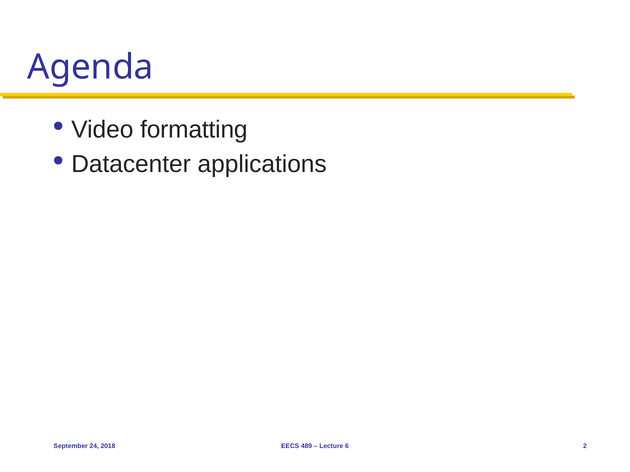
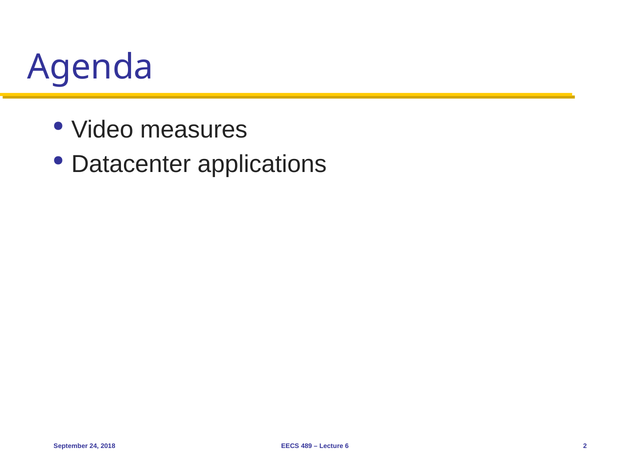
formatting: formatting -> measures (194, 130)
